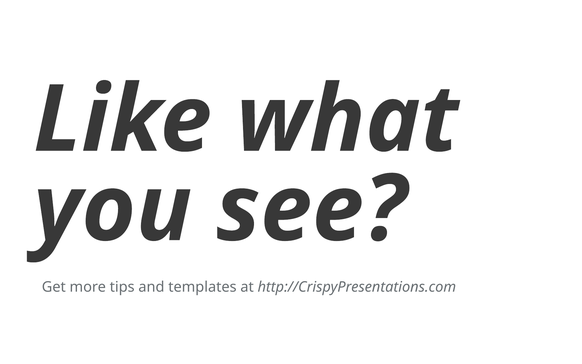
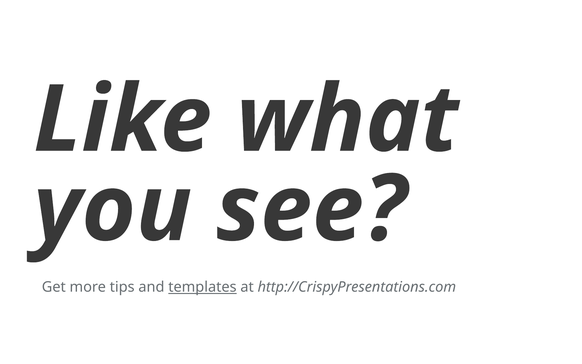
templates underline: none -> present (202, 287)
